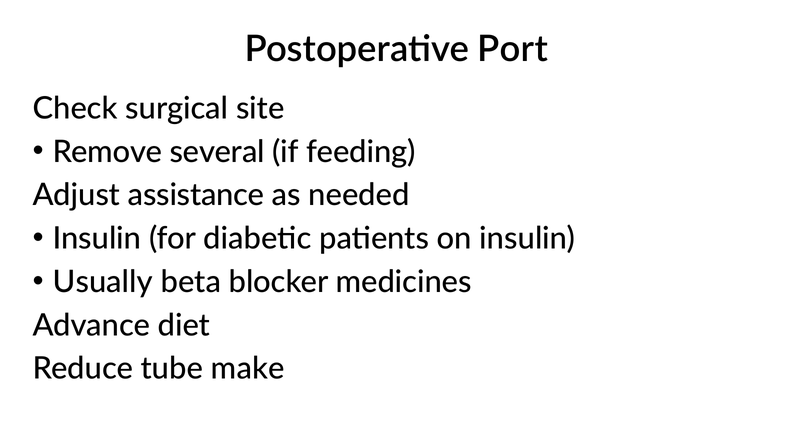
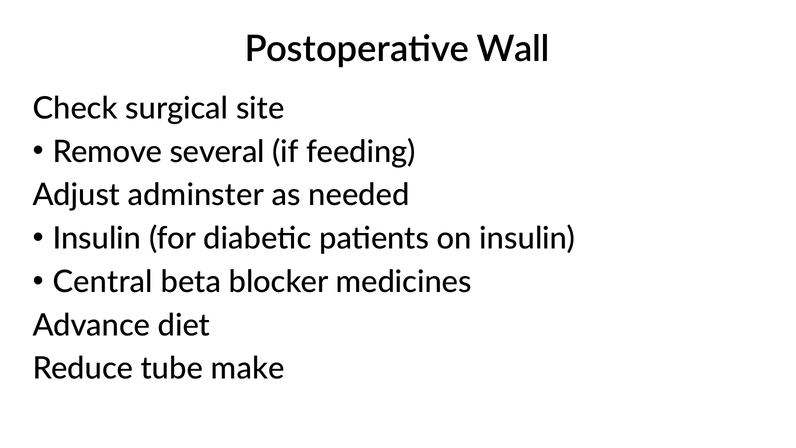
Port: Port -> Wall (513, 49)
assistance: assistance -> adminster (196, 195)
Usually: Usually -> Central (103, 282)
